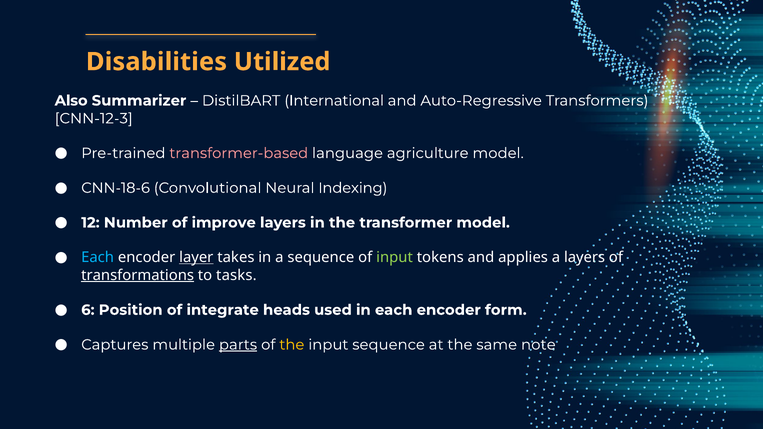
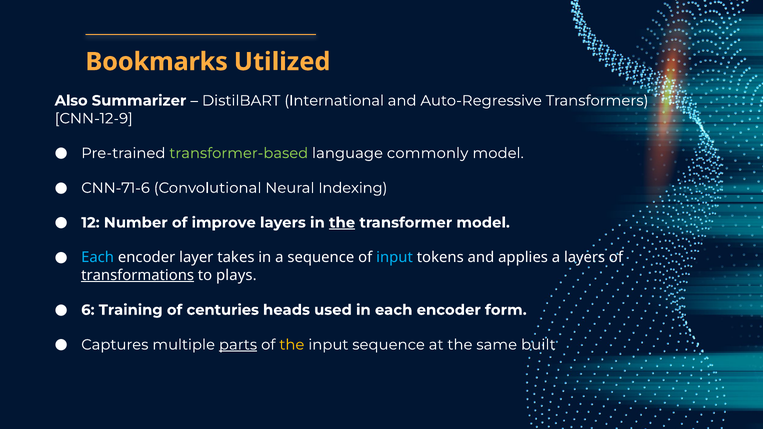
Disabilities: Disabilities -> Bookmarks (157, 62)
CNN-12-3: CNN-12-3 -> CNN-12-9 (94, 119)
transformer-based colour: pink -> light green (239, 153)
agriculture: agriculture -> commonly (428, 153)
CNN-18-6: CNN-18-6 -> CNN-71-6 (116, 188)
the underline: none -> present (342, 223)
layer underline: present -> none (196, 258)
input colour: light green -> light blue (395, 258)
tasks: tasks -> plays (236, 275)
Position: Position -> Training (131, 310)
integrate: integrate -> centuries (223, 310)
note: note -> built (538, 345)
